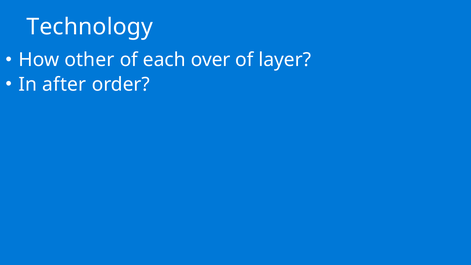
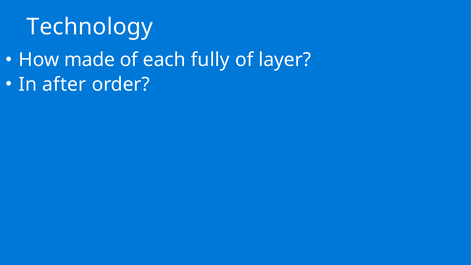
other: other -> made (90, 60)
over: over -> fully (210, 60)
